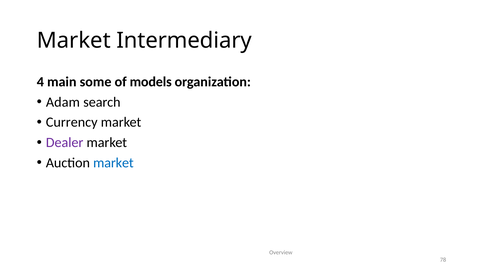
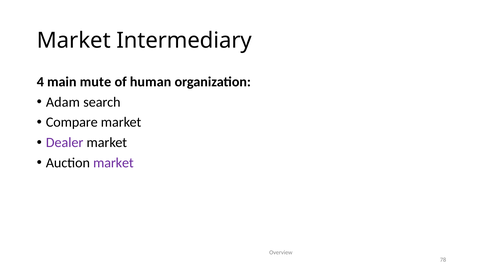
some: some -> mute (95, 82)
models: models -> human (151, 82)
Currency: Currency -> Compare (72, 122)
market colour: blue -> purple (113, 163)
